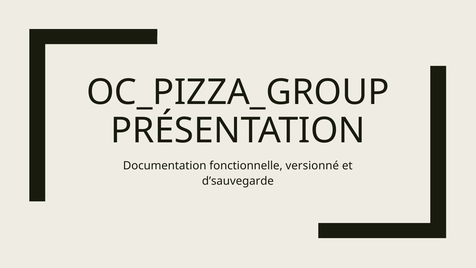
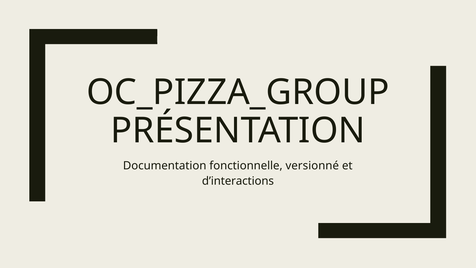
d’sauvegarde: d’sauvegarde -> d’interactions (238, 181)
